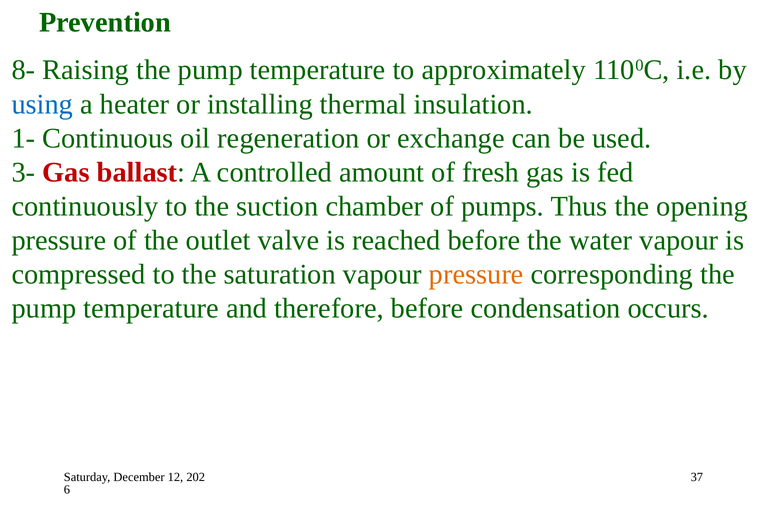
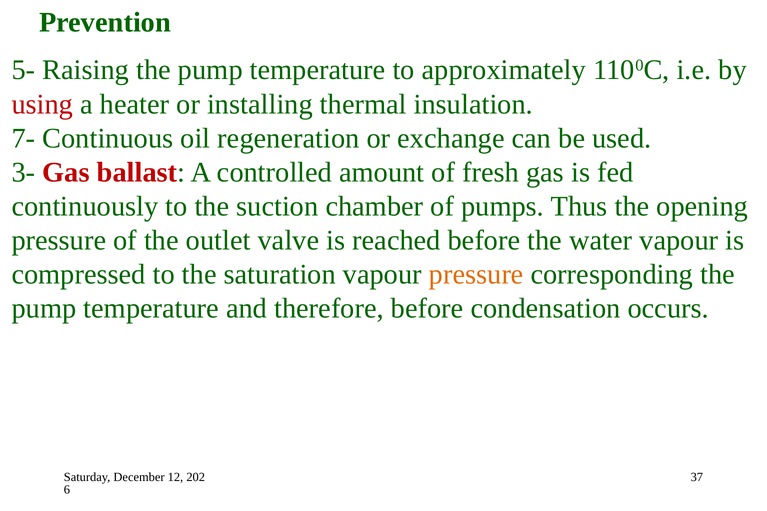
8-: 8- -> 5- (23, 70)
using colour: blue -> red (42, 104)
1-: 1- -> 7- (23, 138)
